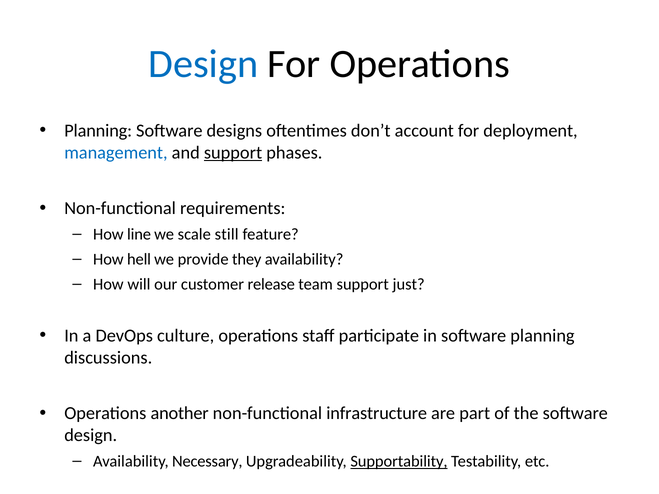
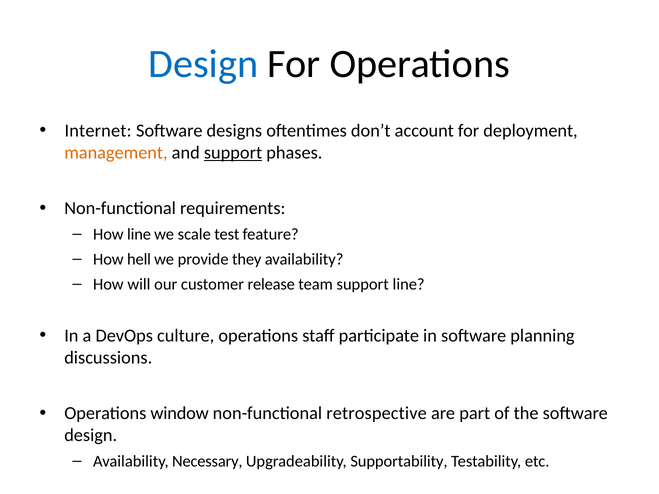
Planning: Planning -> Internet (98, 131)
management colour: blue -> orange (116, 153)
still: still -> test (227, 234)
support just: just -> line (409, 284)
another: another -> window (180, 414)
infrastructure: infrastructure -> retrospective (377, 414)
Supportability underline: present -> none (399, 462)
